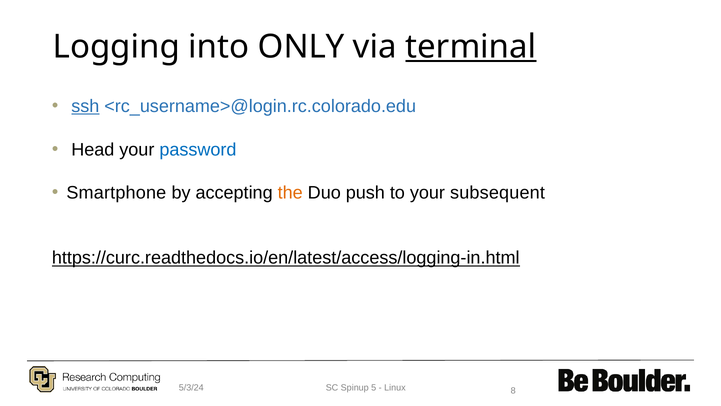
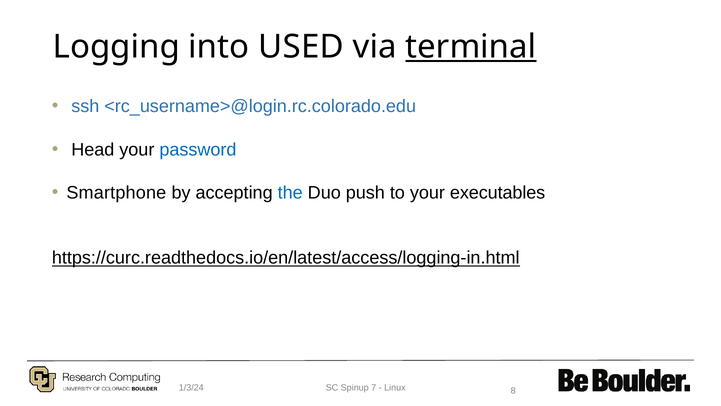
ONLY: ONLY -> USED (301, 47)
ssh underline: present -> none (85, 106)
the colour: orange -> blue (290, 193)
subsequent: subsequent -> executables (498, 193)
5/3/24: 5/3/24 -> 1/3/24 (191, 387)
5: 5 -> 7 (374, 387)
